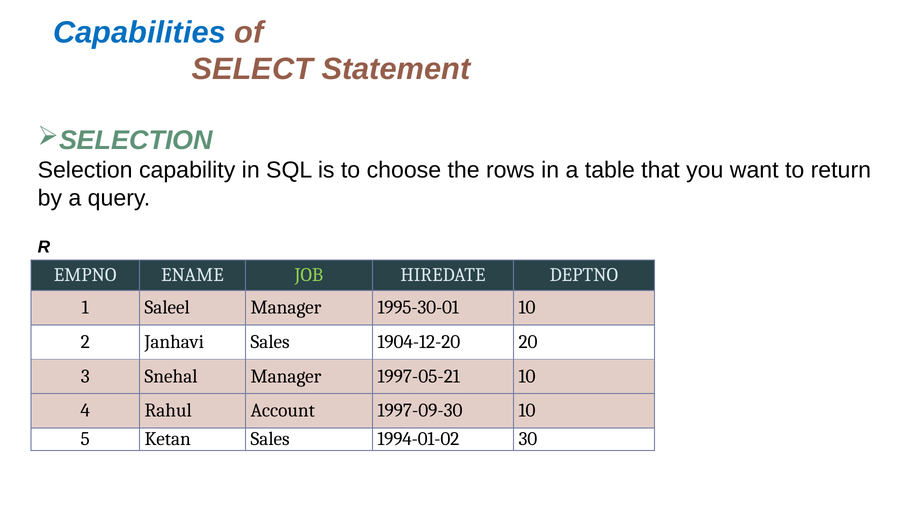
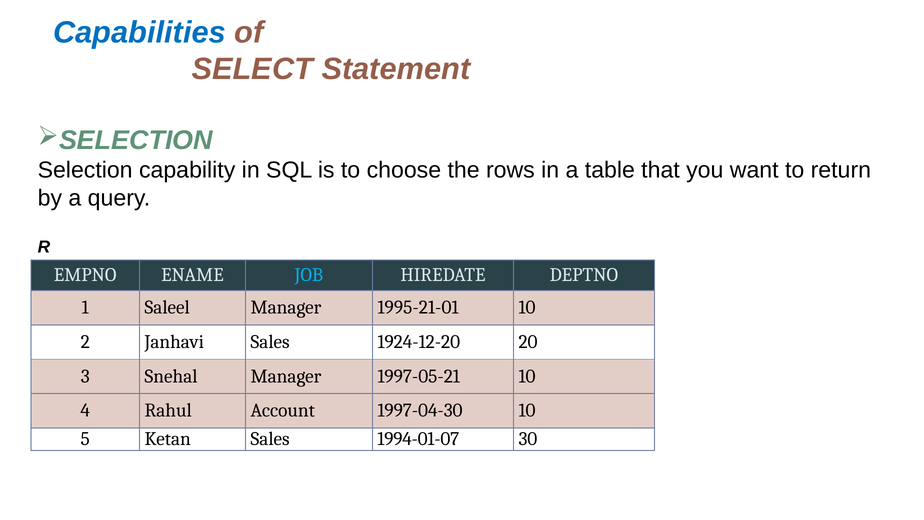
JOB colour: light green -> light blue (309, 275)
1995-30-01: 1995-30-01 -> 1995-21-01 (418, 307)
1904-12-20: 1904-12-20 -> 1924-12-20 (419, 342)
1997-09-30: 1997-09-30 -> 1997-04-30 (420, 410)
1994-01-02: 1994-01-02 -> 1994-01-07 (418, 439)
